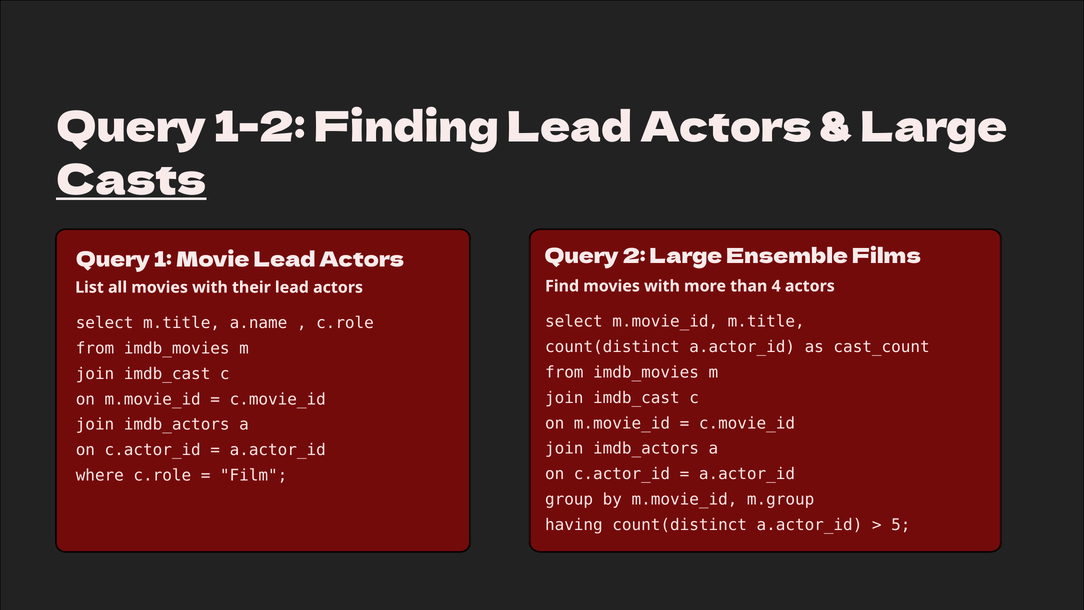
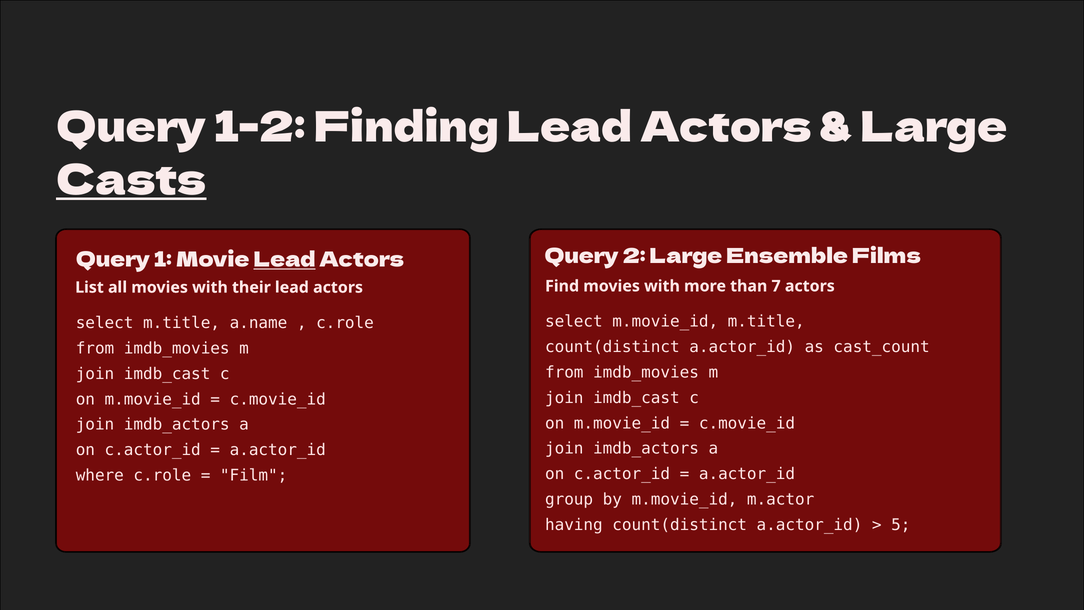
Lead underline: none -> present (285, 260)
4: 4 -> 7 (776, 286)
m.group: m.group -> m.actor (781, 499)
